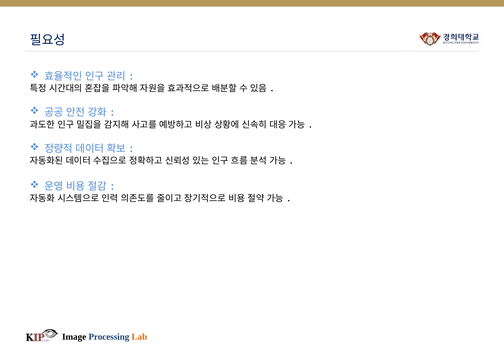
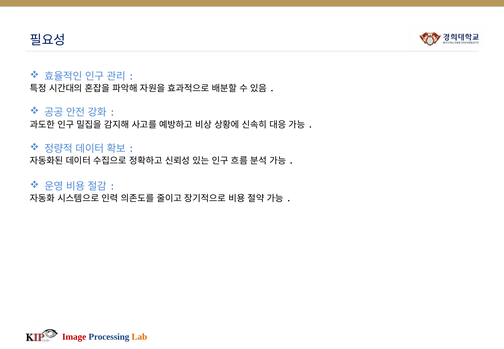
Image colour: black -> red (74, 337)
